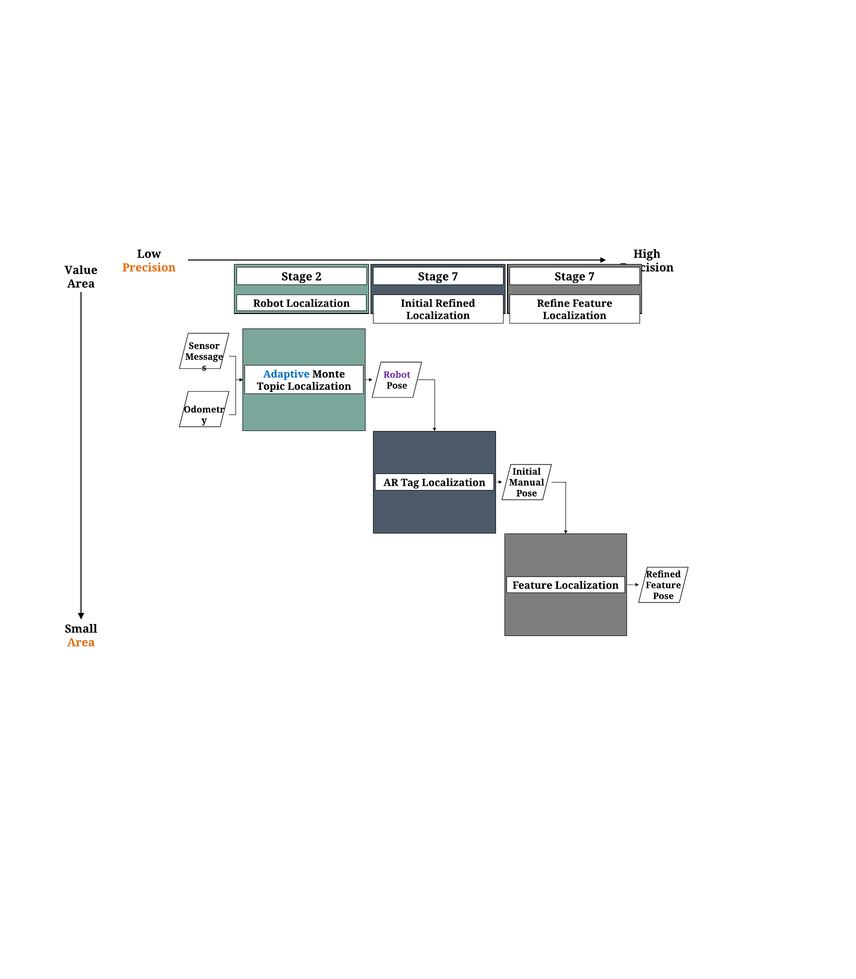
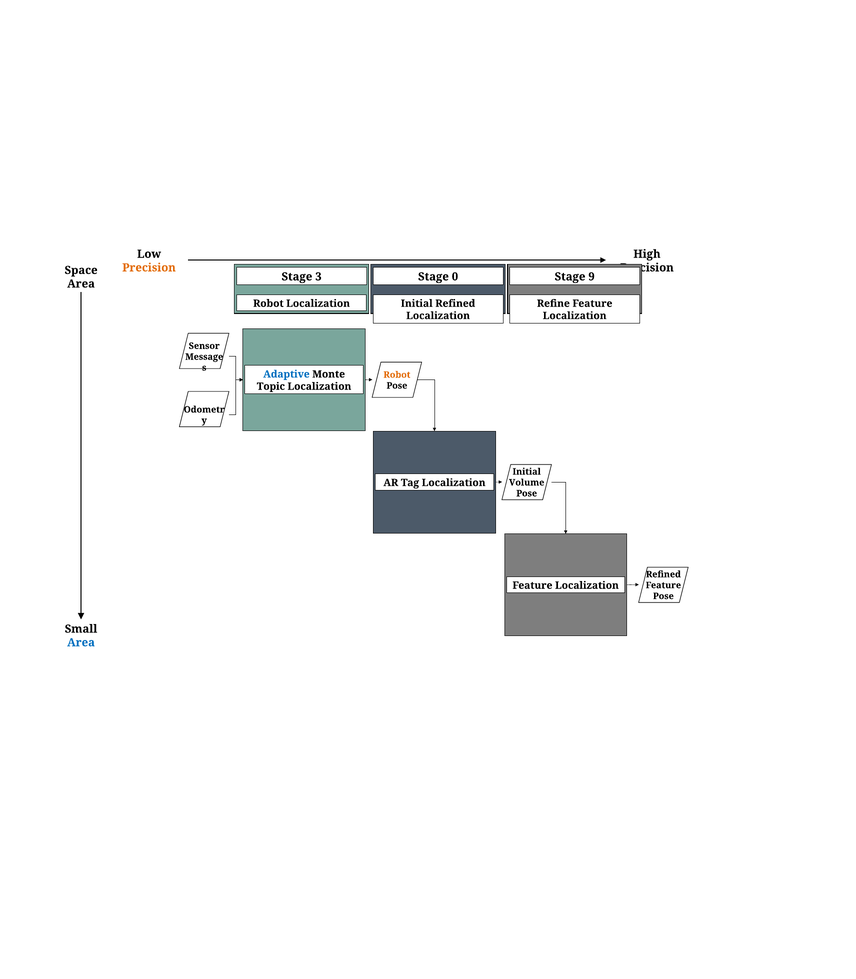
Value: Value -> Space (81, 270)
2: 2 -> 3 (318, 276)
7: 7 -> 0 (455, 276)
7: 7 -> 9 (592, 276)
Robot colour: purple -> orange (397, 375)
Manual: Manual -> Volume (527, 482)
Area colour: orange -> blue (81, 642)
